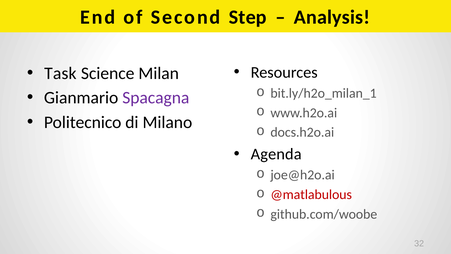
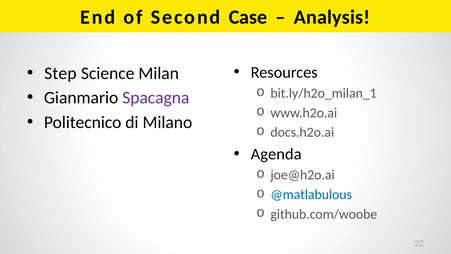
Step: Step -> Case (248, 17)
Task: Task -> Step (60, 73)
@matlabulous colour: red -> blue (311, 194)
